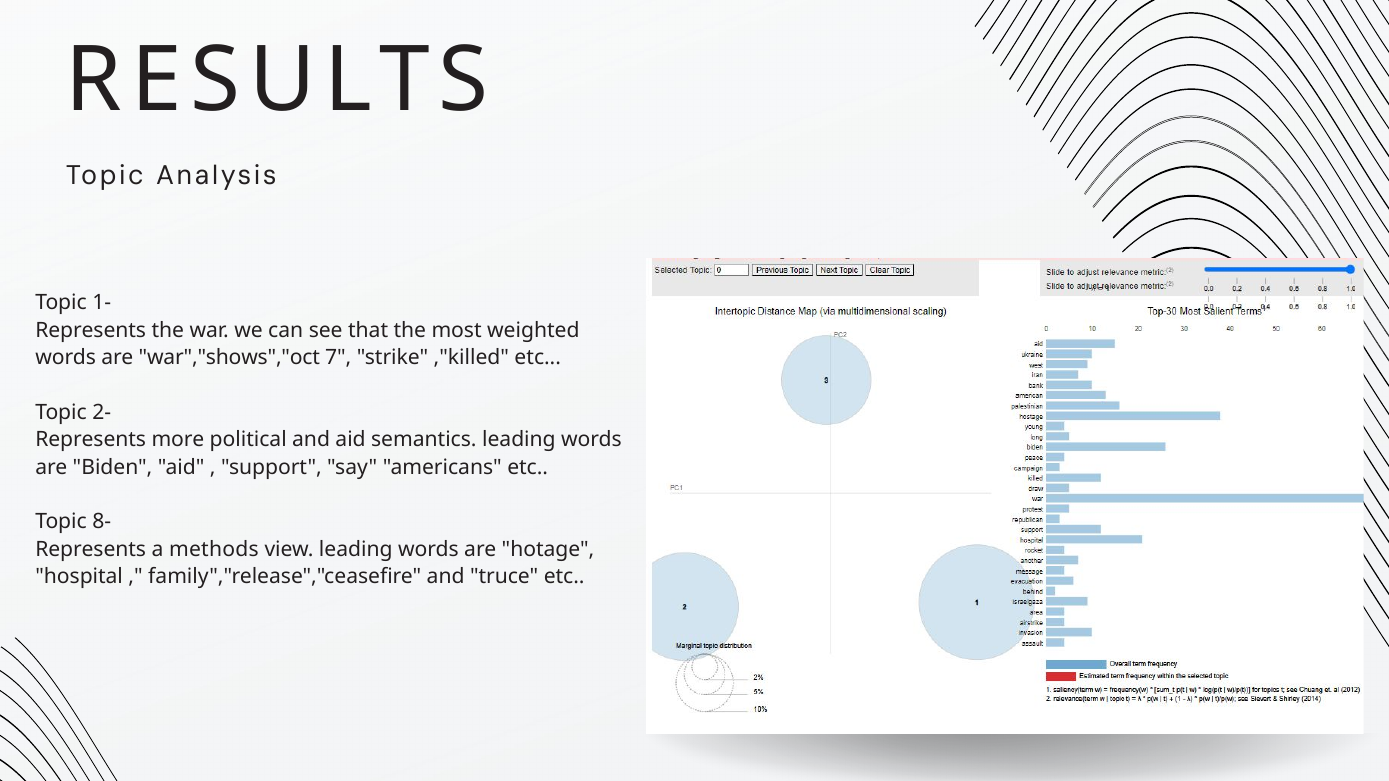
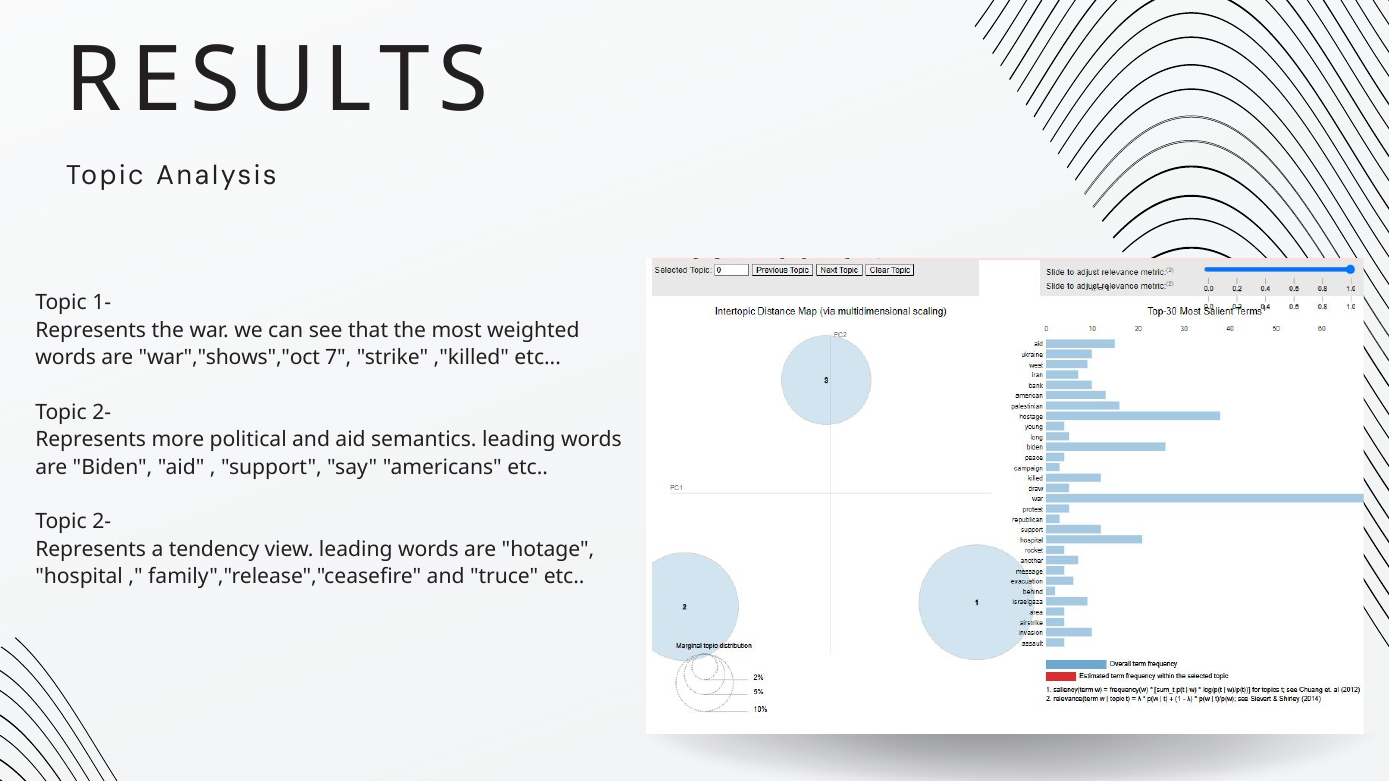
8-: 8- -> 2- (102, 522)
methods: methods -> tendency (214, 550)
